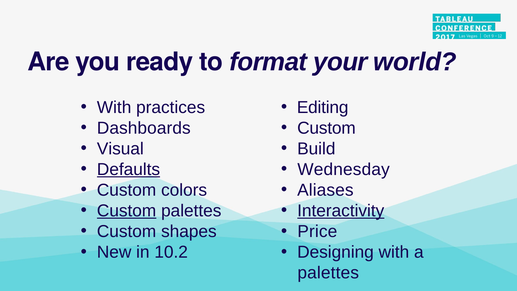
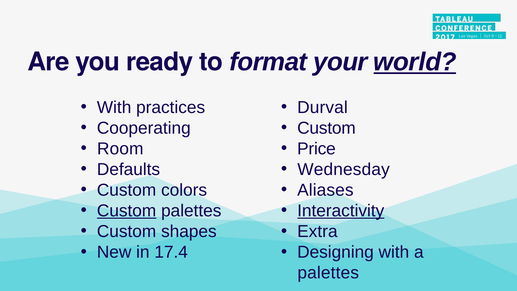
world underline: none -> present (415, 62)
Editing: Editing -> Durval (322, 107)
Dashboards: Dashboards -> Cooperating (144, 128)
Visual: Visual -> Room (120, 149)
Build: Build -> Price (316, 149)
Defaults underline: present -> none (128, 169)
Price: Price -> Extra (317, 231)
10.2: 10.2 -> 17.4 (171, 252)
